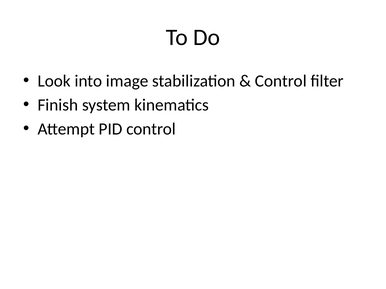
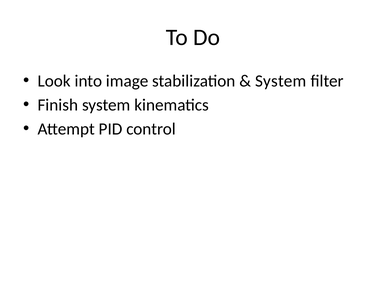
Control: Control -> System (281, 81)
